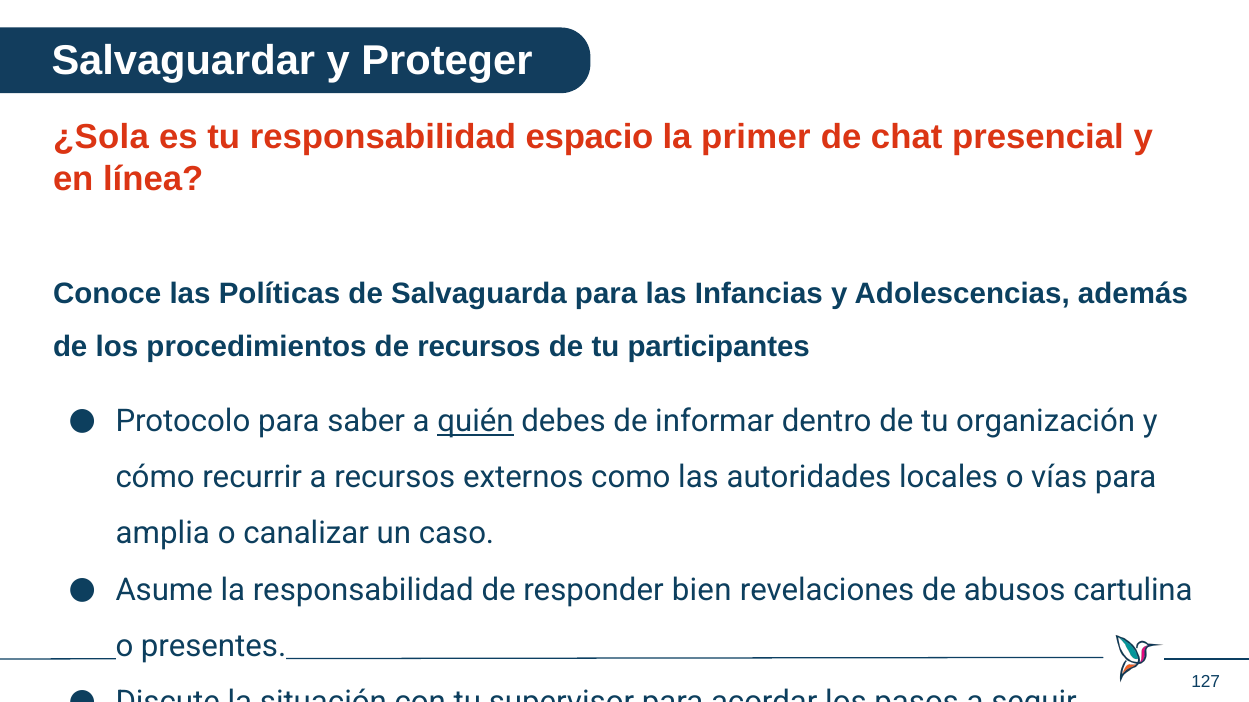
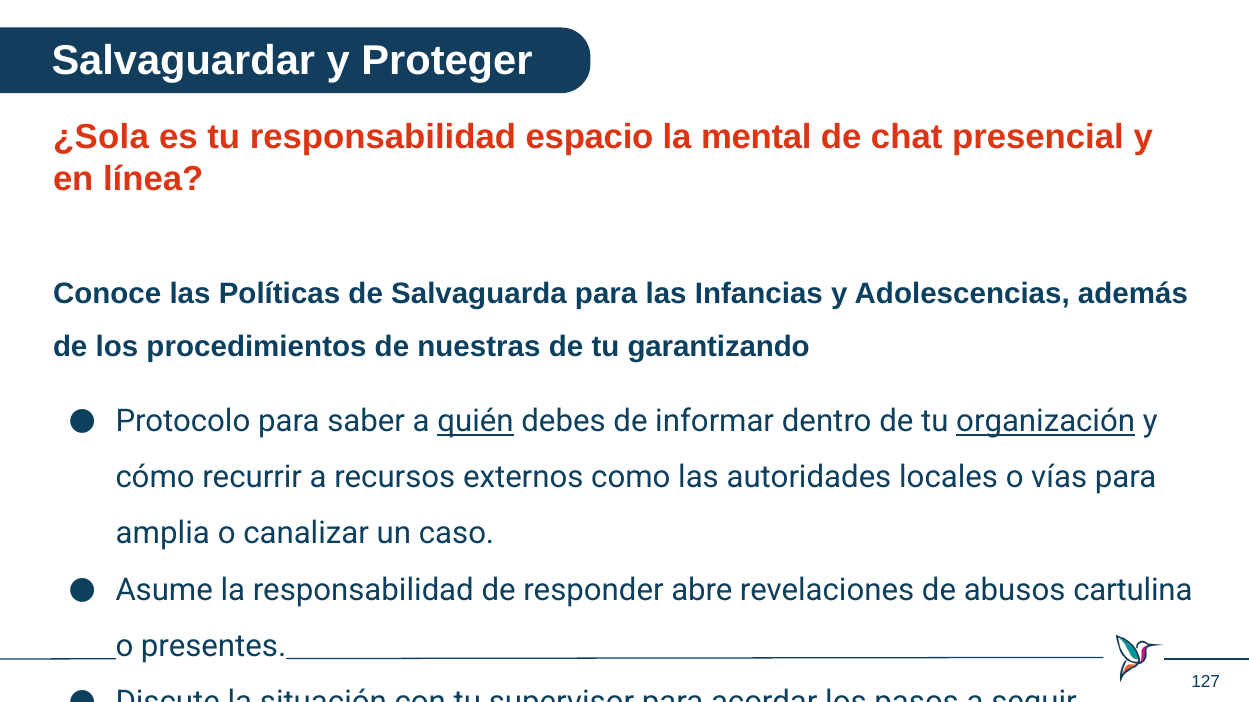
primer: primer -> mental (756, 137)
de recursos: recursos -> nuestras (479, 347)
participantes: participantes -> garantizando (719, 347)
organización underline: none -> present (1046, 422)
bien: bien -> abre (702, 590)
